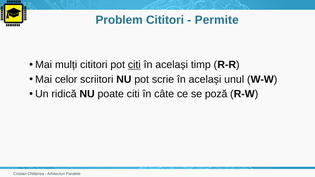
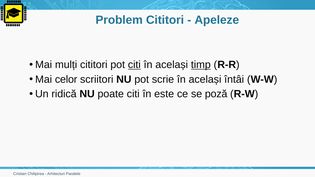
Permite: Permite -> Apeleze (217, 20)
timp underline: none -> present (201, 65)
unul: unul -> întâi (234, 79)
câte: câte -> este (164, 94)
